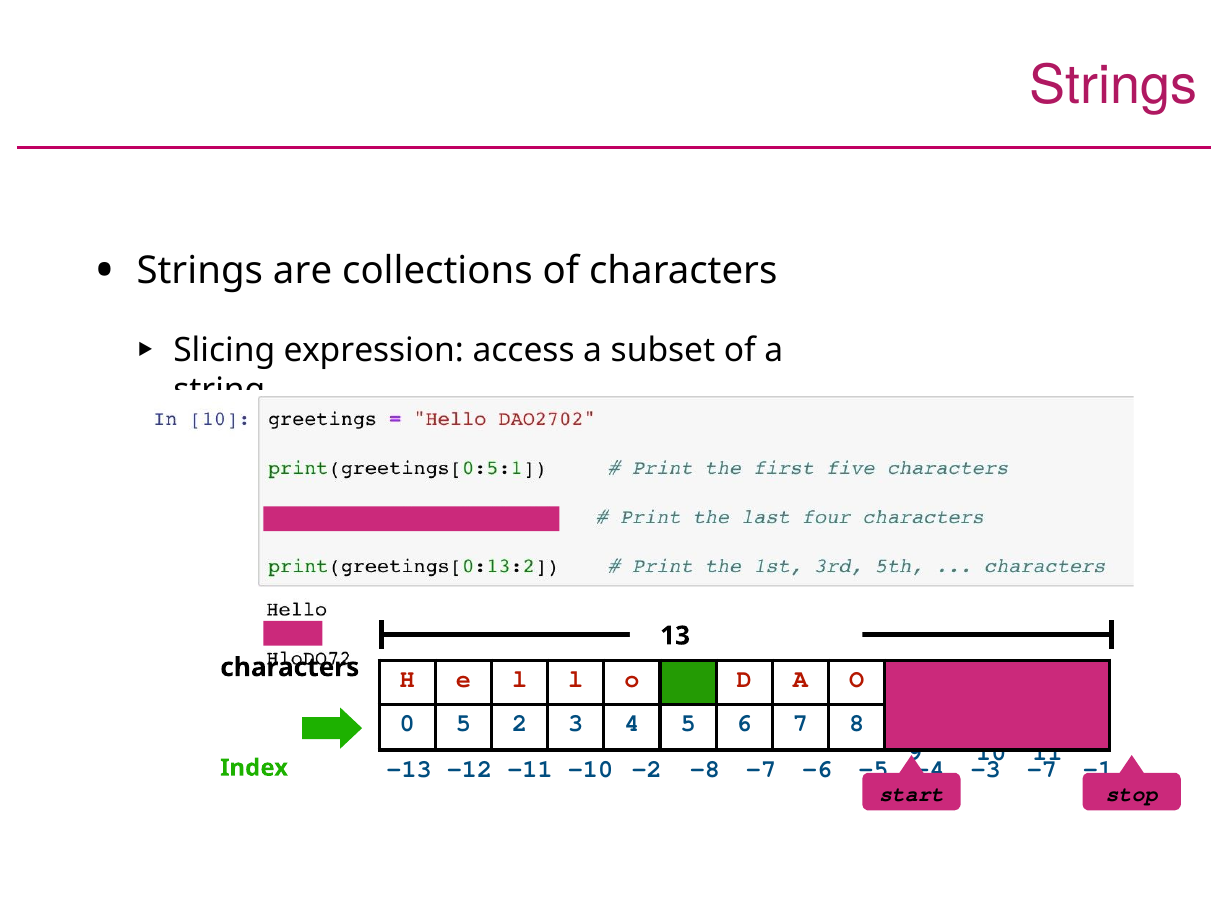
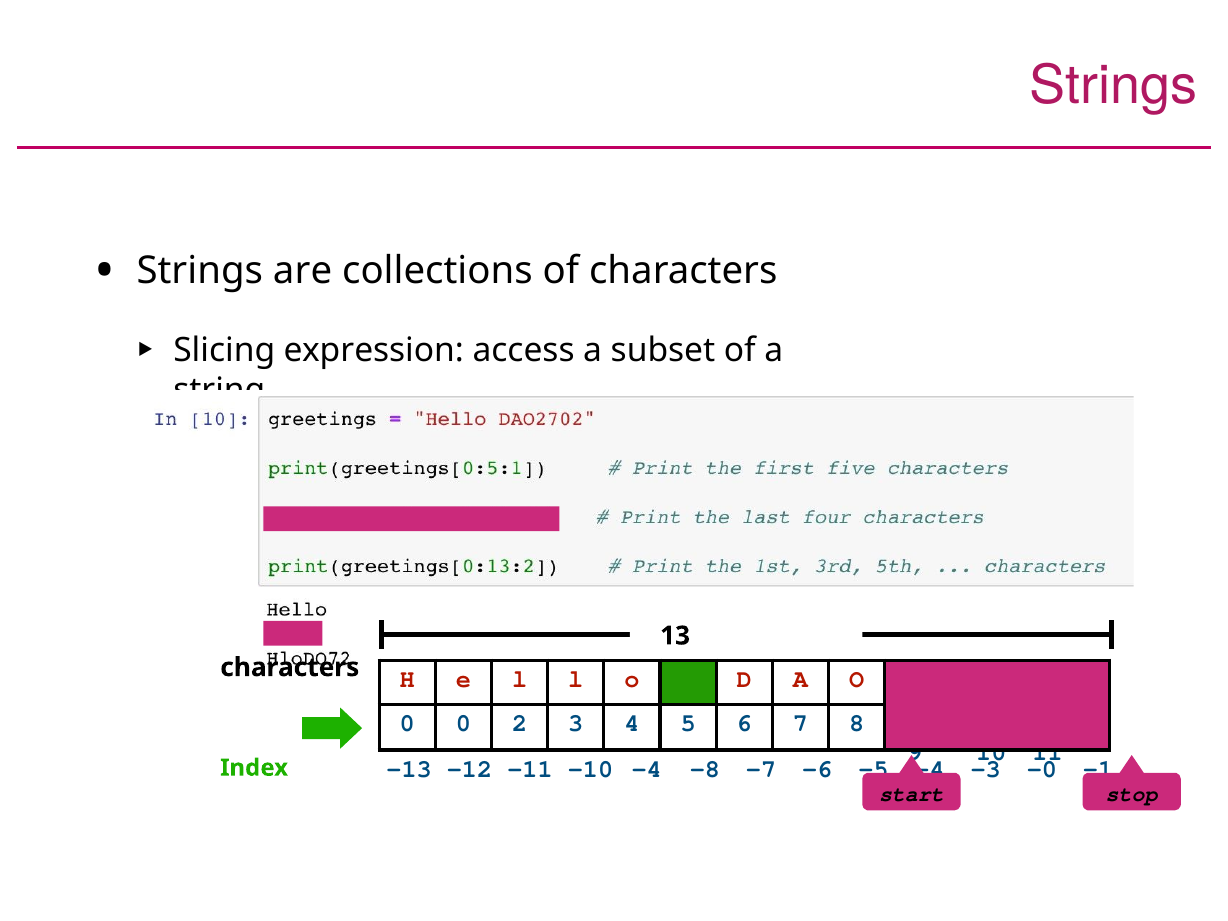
0 5: 5 -> 0 (463, 723)
-10 -2: -2 -> -4 (647, 770)
-3 -7: -7 -> -0 (1042, 770)
